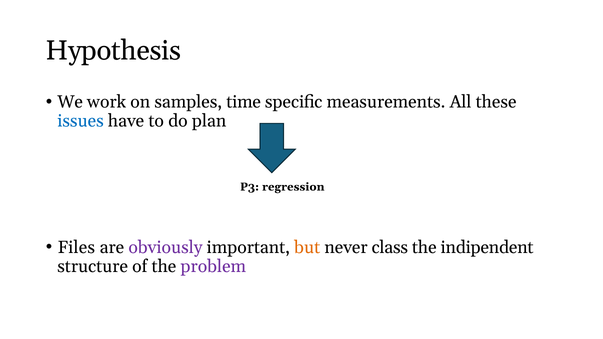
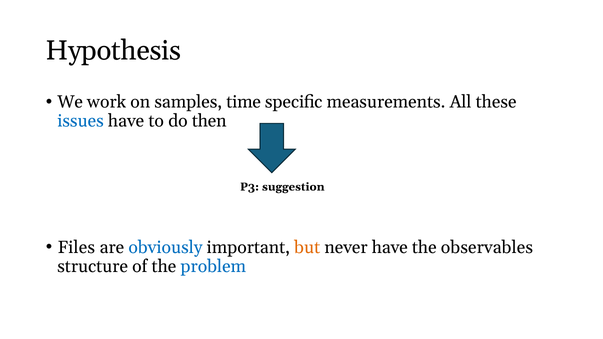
plan: plan -> then (209, 121)
regression: regression -> suggestion (293, 187)
obviously colour: purple -> blue (165, 247)
never class: class -> have (390, 247)
indipendent: indipendent -> observables (487, 247)
problem colour: purple -> blue (213, 266)
